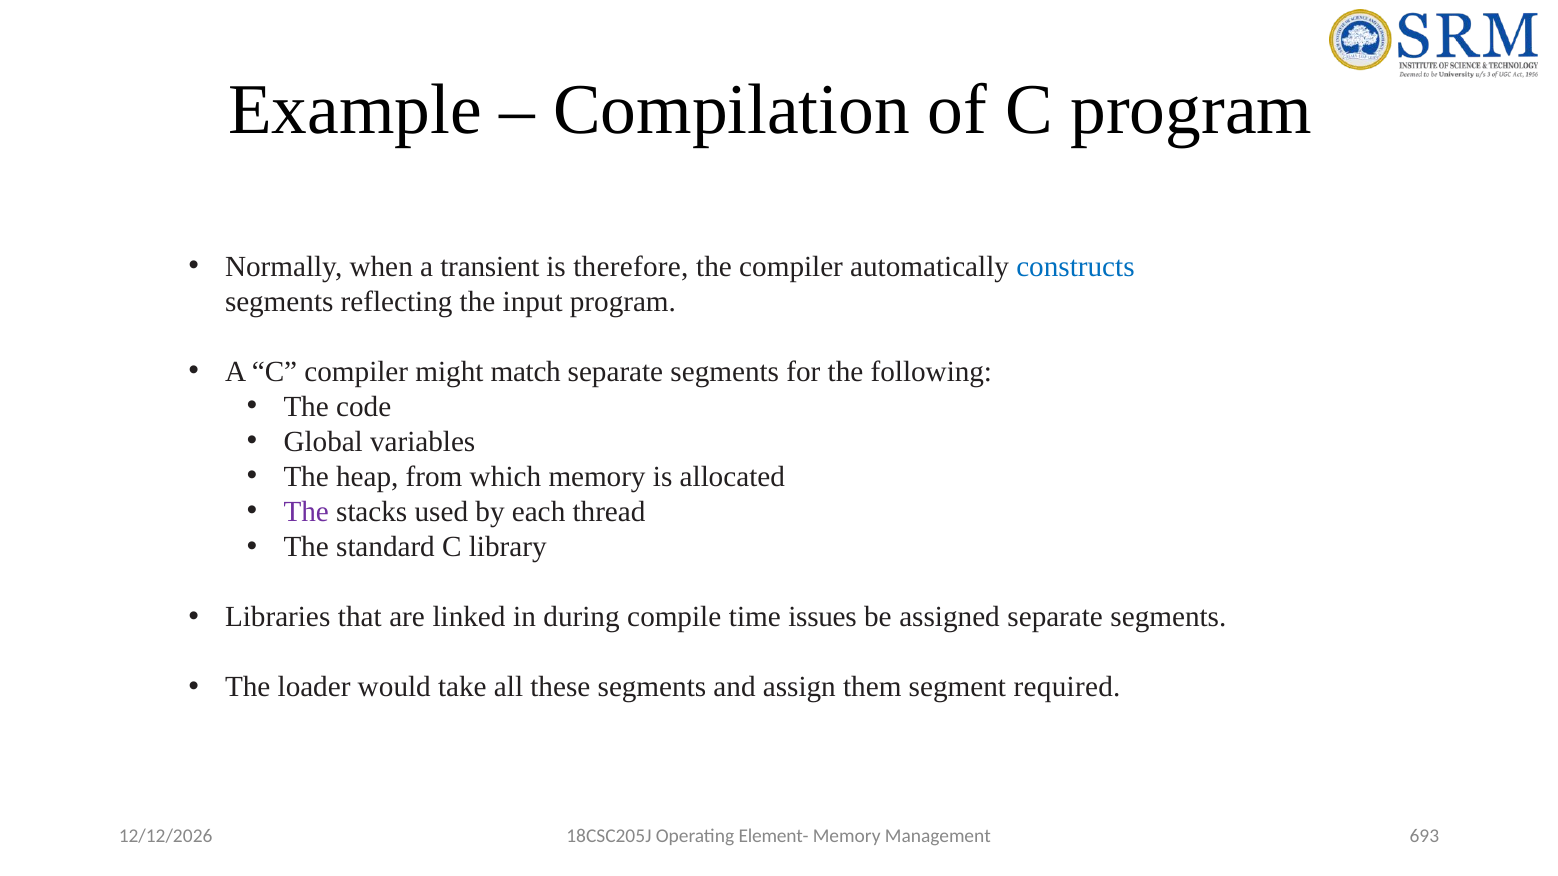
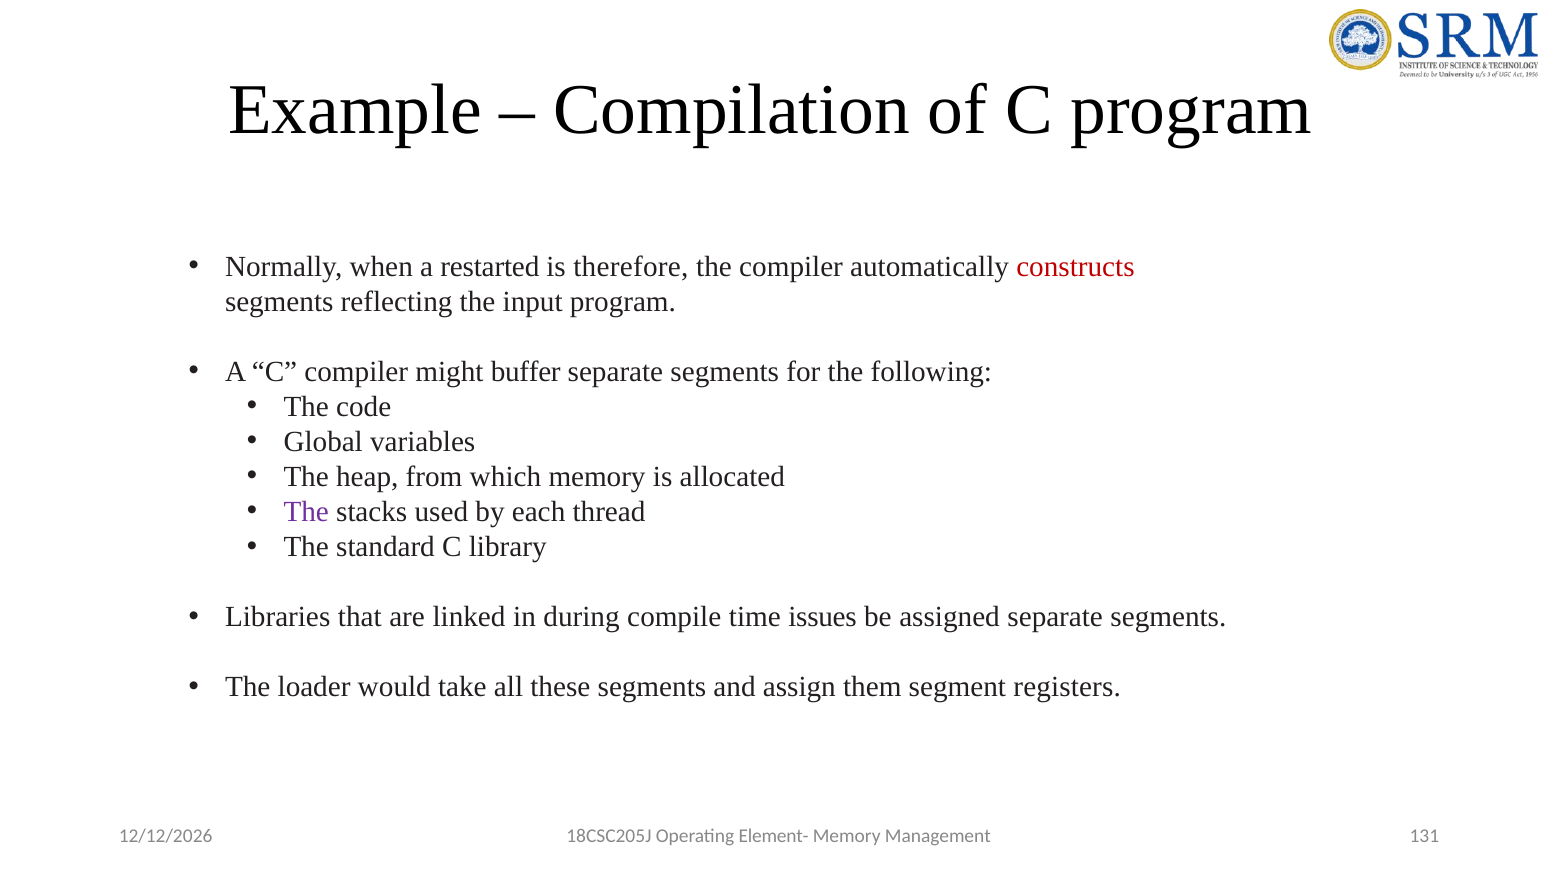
transient: transient -> restarted (490, 267)
constructs colour: blue -> red (1075, 267)
match: match -> buffer (526, 372)
required: required -> registers (1067, 687)
693: 693 -> 131 (1424, 837)
